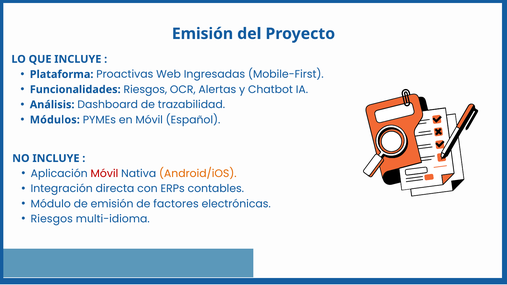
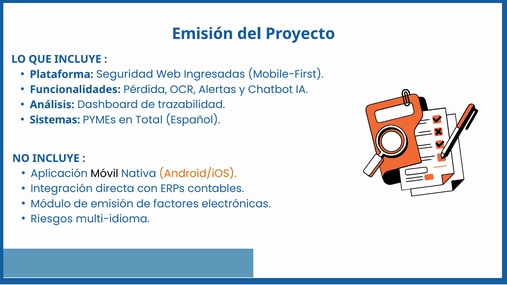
Proactivas: Proactivas -> Seguridad (125, 74)
Funcionalidades Riesgos: Riesgos -> Pérdida (145, 90)
Módulos: Módulos -> Sistemas (55, 120)
en Móvil: Móvil -> Total (149, 120)
Móvil colour: red -> black (104, 174)
